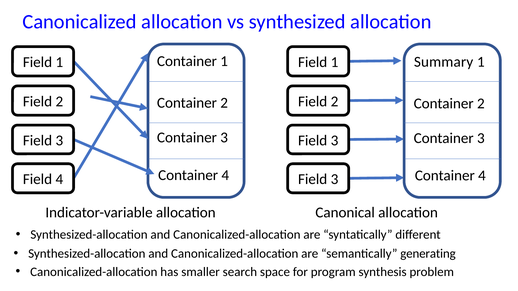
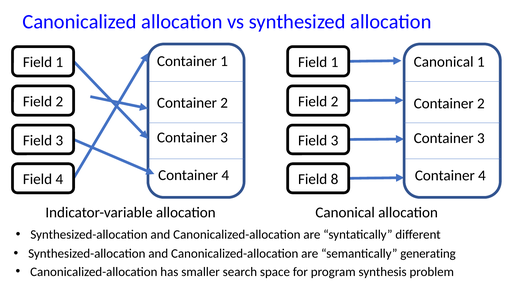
Summary: Summary -> Canonical (444, 62)
3: 3 -> 8 (335, 180)
